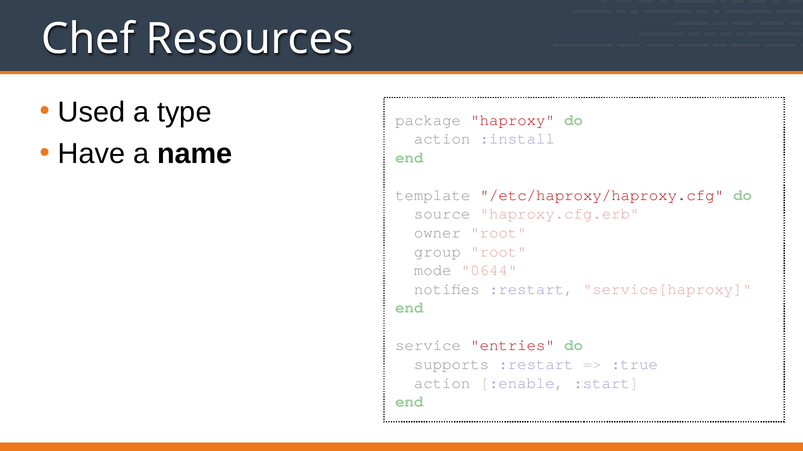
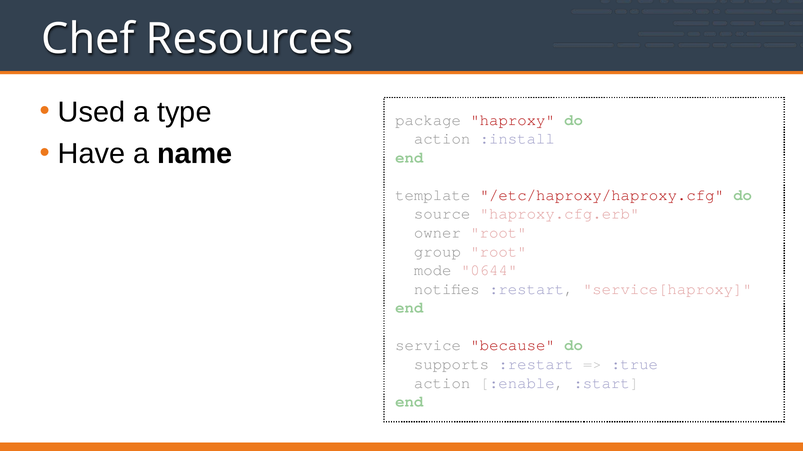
entries: entries -> because (513, 346)
